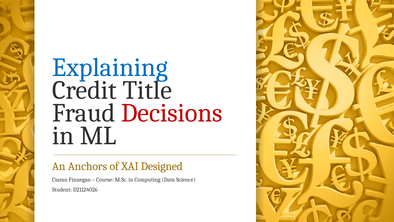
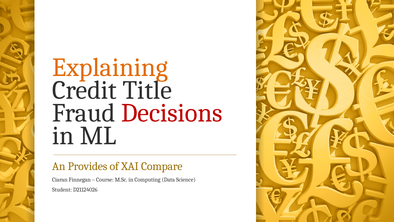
Explaining colour: blue -> orange (110, 67)
Anchors: Anchors -> Provides (88, 166)
Designed: Designed -> Compare (162, 166)
